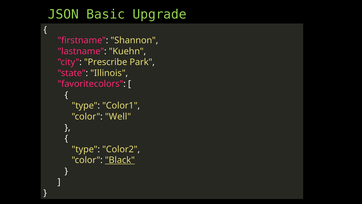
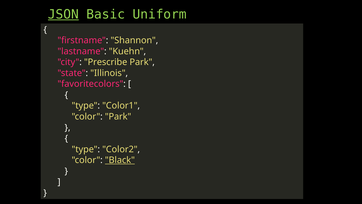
JSON underline: none -> present (63, 14)
Upgrade: Upgrade -> Uniform (160, 14)
color Well: Well -> Park (118, 116)
